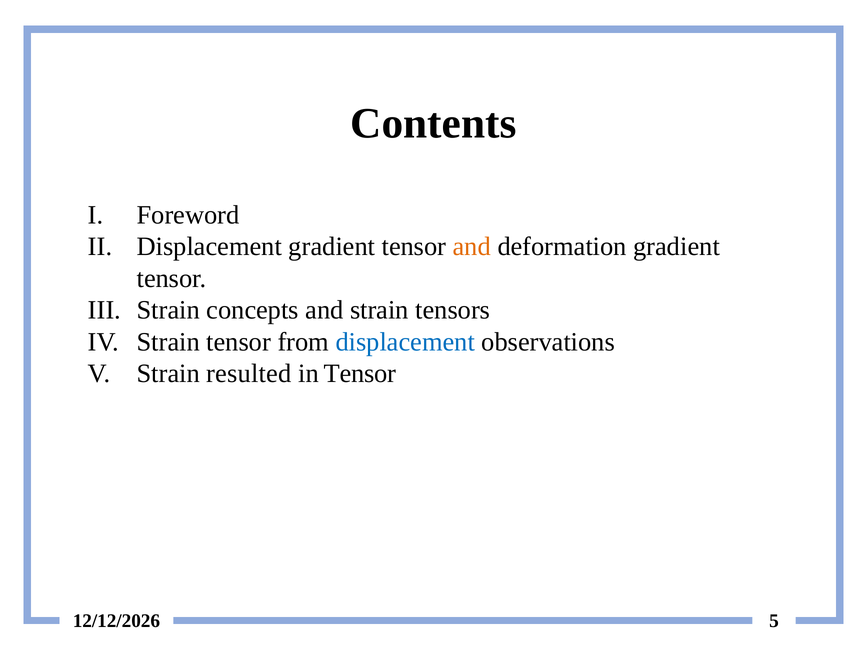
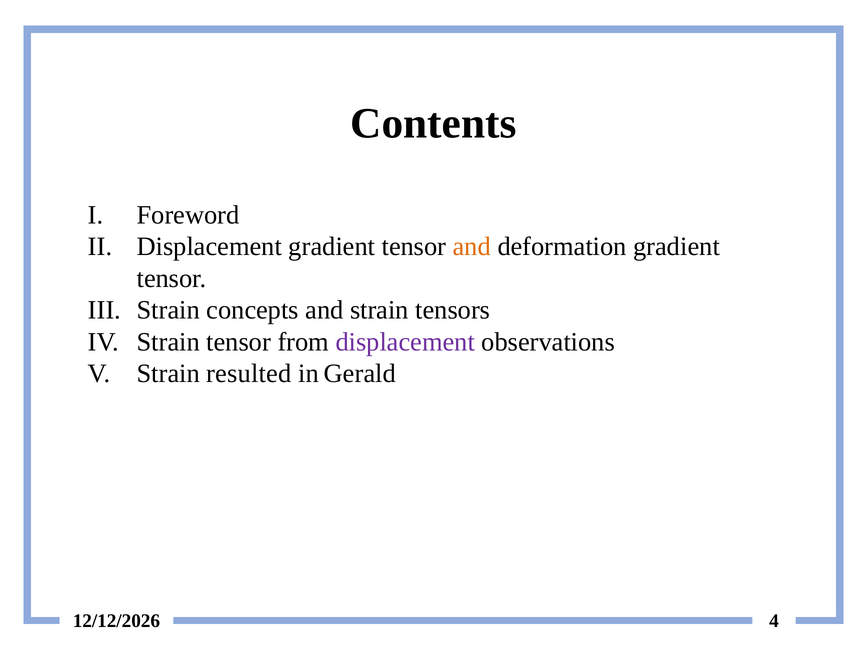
displacement colour: blue -> purple (405, 342)
in Tensor: Tensor -> Gerald (360, 374)
5: 5 -> 4 (774, 621)
